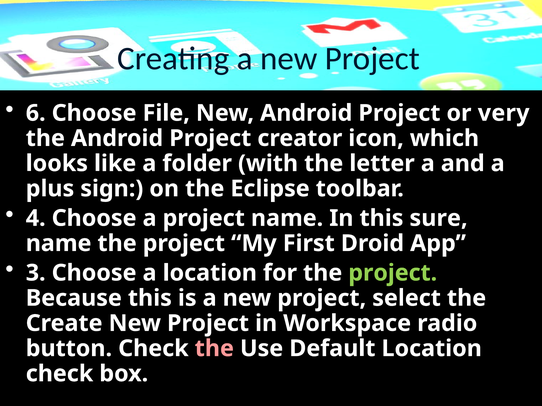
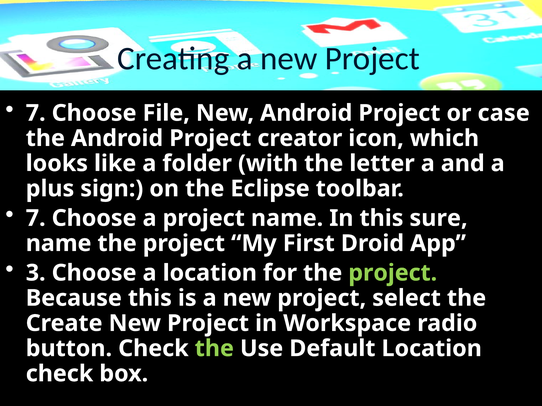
6: 6 -> 7 (36, 113)
very: very -> case (504, 113)
4: 4 -> 7 (36, 218)
the colour: pink -> light green (214, 349)
